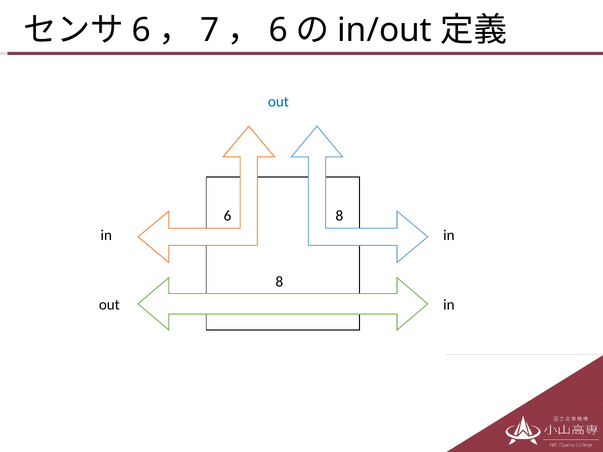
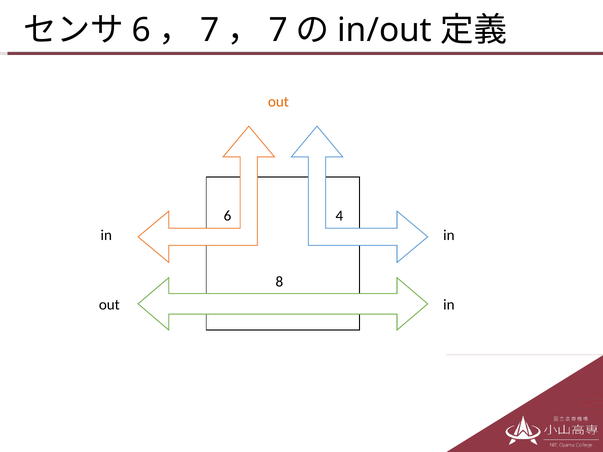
6: 6 -> 7 (278, 30)
out colour: blue -> orange (278, 102)
6 8: 8 -> 4 (339, 216)
